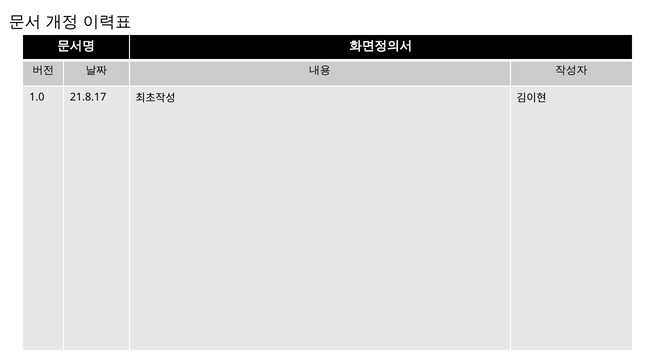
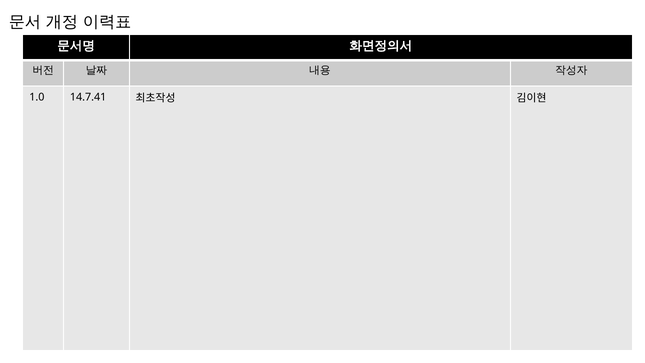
21.8.17: 21.8.17 -> 14.7.41 (88, 97)
